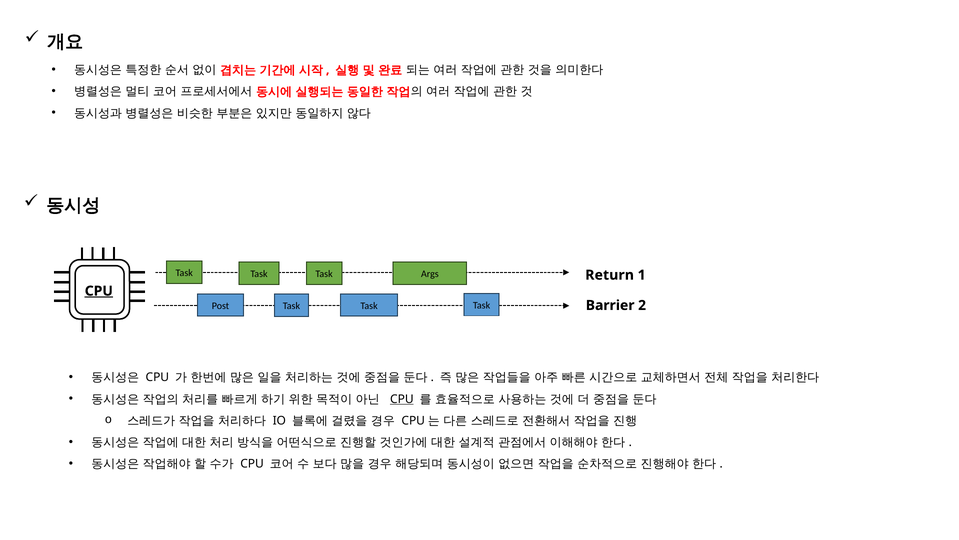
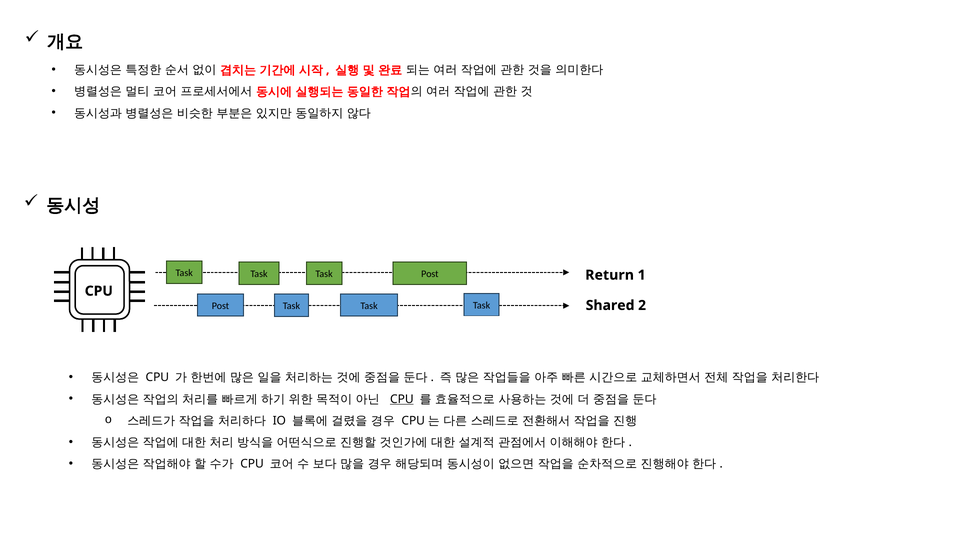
Task Task Args: Args -> Post (430, 274)
CPU underline: present -> none (99, 291)
Barrier: Barrier -> Shared (610, 305)
